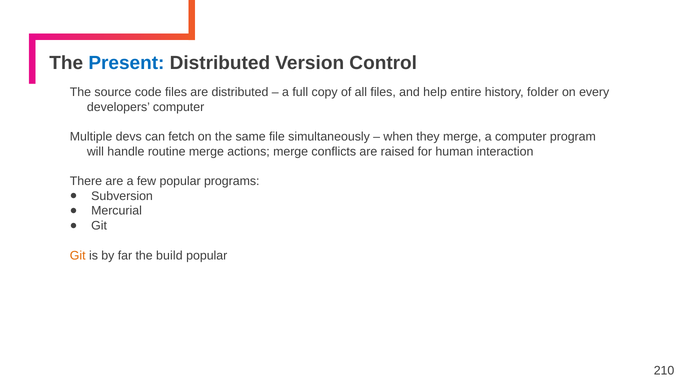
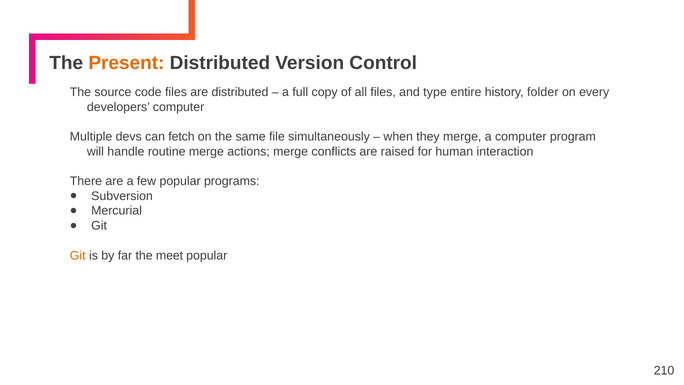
Present colour: blue -> orange (126, 63)
help: help -> type (435, 92)
build: build -> meet (170, 255)
